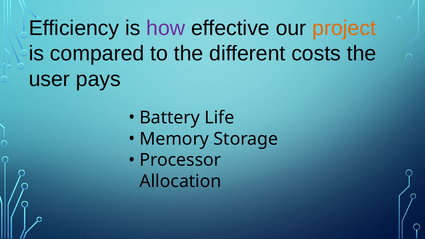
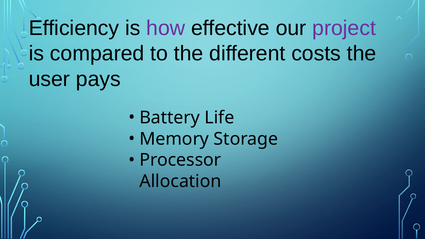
project colour: orange -> purple (344, 28)
